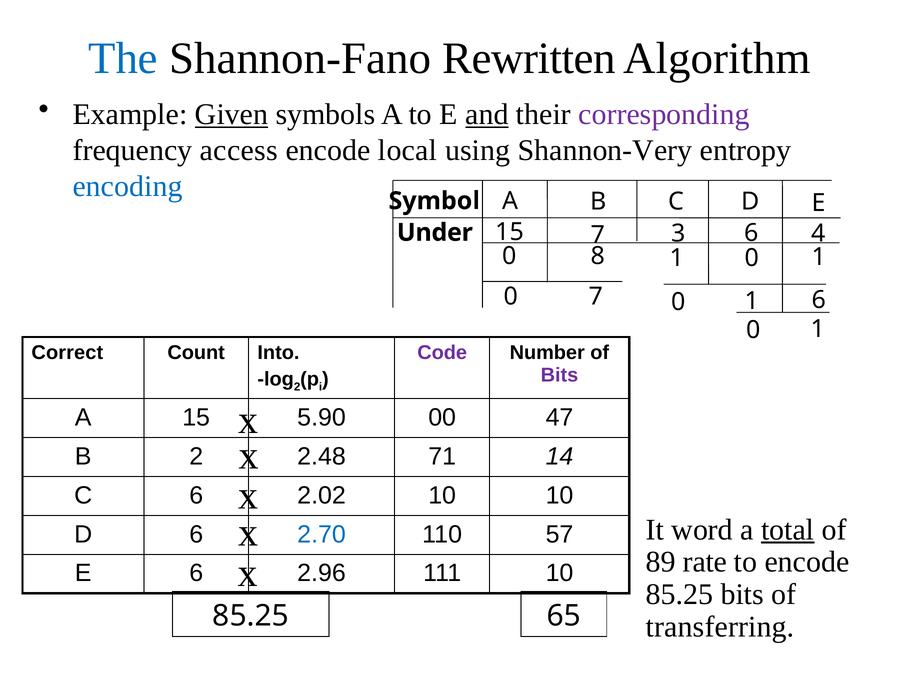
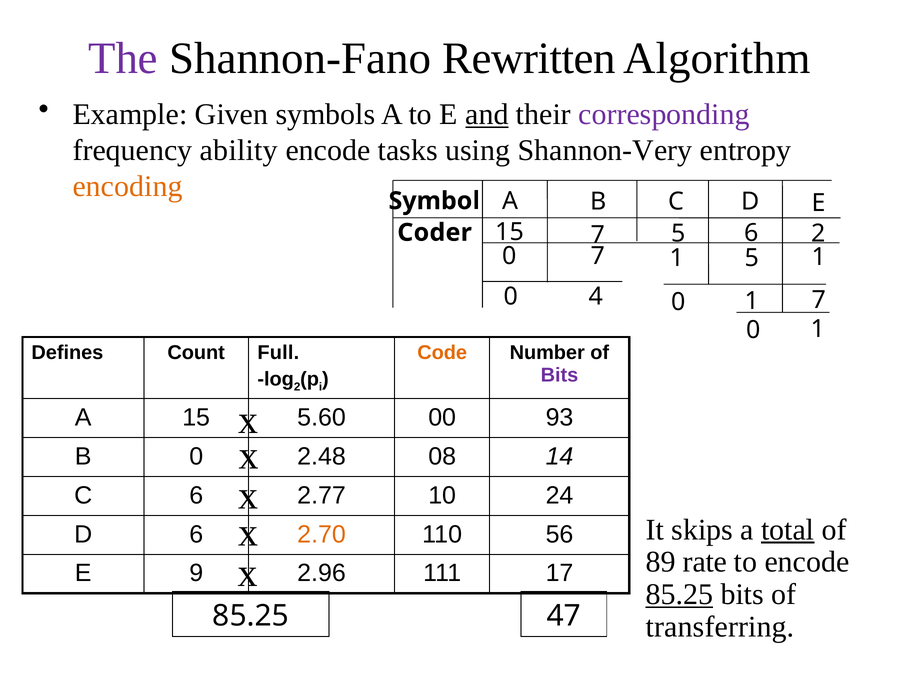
The colour: blue -> purple (123, 59)
Given underline: present -> none (232, 114)
access: access -> ability (239, 150)
local: local -> tasks (408, 150)
encoding colour: blue -> orange (128, 186)
15 3: 3 -> 5 (679, 234)
6 4: 4 -> 2 (819, 234)
Under: Under -> Coder (435, 233)
8: 8 -> 7 (598, 256)
0: 0 -> 5 (752, 258)
0 7: 7 -> 4 (596, 296)
6: 6 -> 7 (819, 300)
Correct: Correct -> Defines (67, 353)
Into: Into -> Full (278, 353)
Code colour: purple -> orange (442, 353)
5.90: 5.90 -> 5.60 (322, 418)
47: 47 -> 93 (559, 418)
B 2: 2 -> 0 (196, 457)
71: 71 -> 08 (442, 457)
2.02: 2.02 -> 2.77 (322, 496)
10 10: 10 -> 24 (559, 496)
word: word -> skips (702, 530)
2.70 colour: blue -> orange (322, 535)
57: 57 -> 56 (559, 535)
E 6: 6 -> 9 (196, 573)
111 10: 10 -> 17 (559, 573)
85.25 underline: none -> present (679, 595)
65: 65 -> 47 (564, 616)
